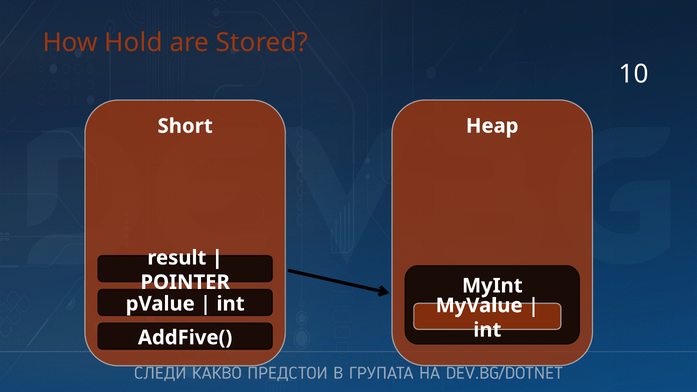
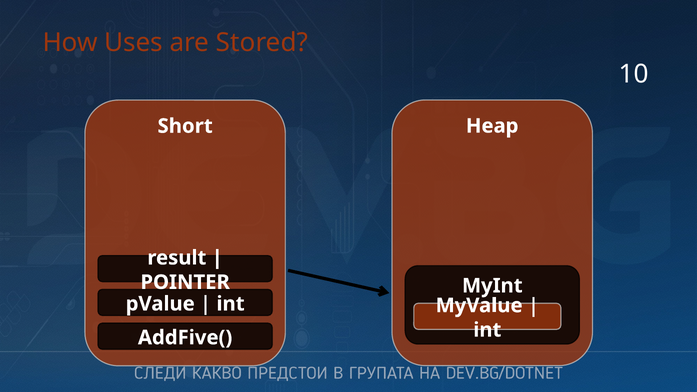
Hold: Hold -> Uses (134, 42)
